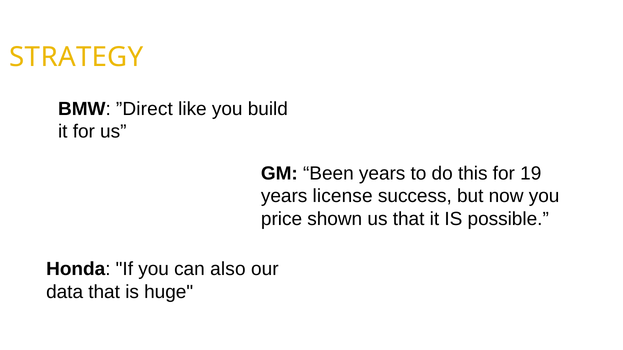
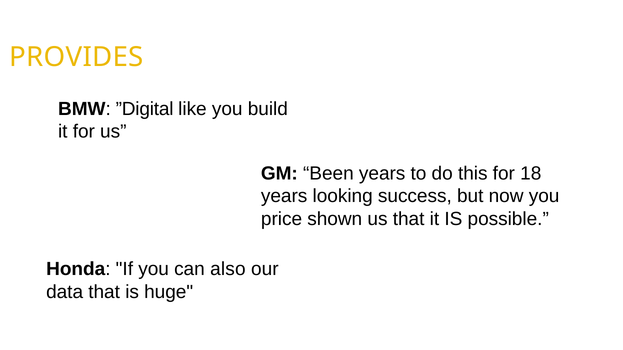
STRATEGY: STRATEGY -> PROVIDES (76, 57)
”Direct: ”Direct -> ”Digital (145, 109)
19: 19 -> 18 (531, 174)
license: license -> looking (343, 196)
